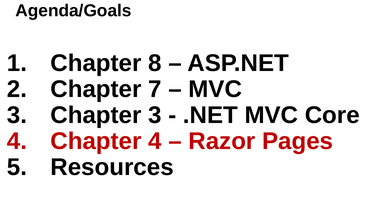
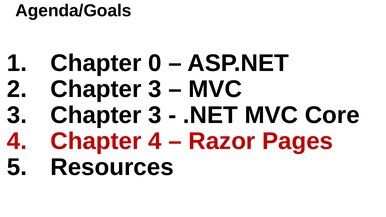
8: 8 -> 0 (155, 63)
2 Chapter 7: 7 -> 3 (155, 89)
